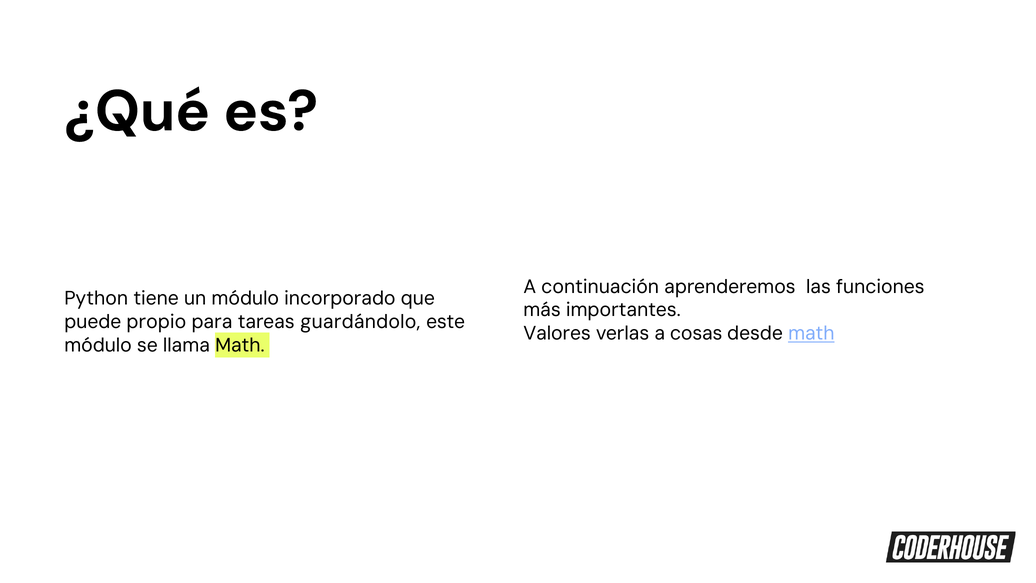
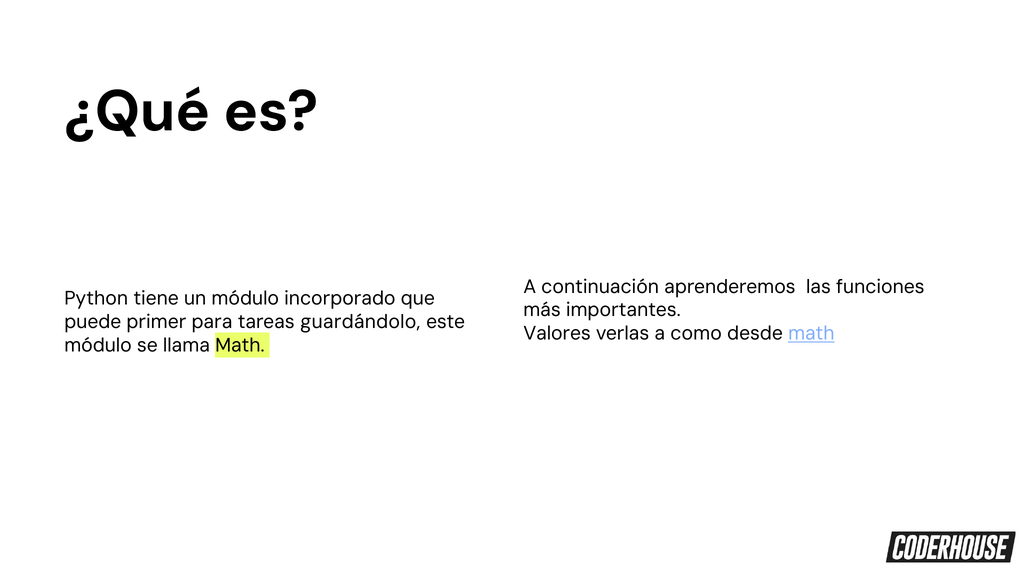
propio: propio -> primer (156, 322)
cosas: cosas -> como (696, 333)
